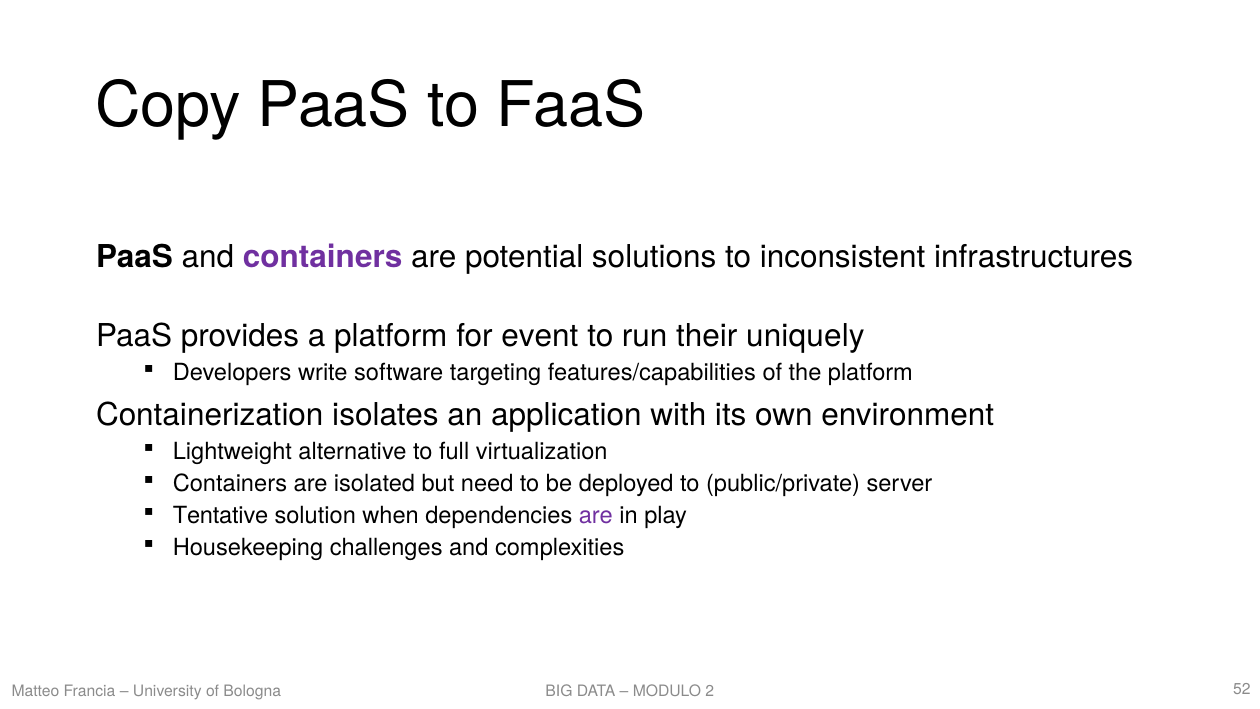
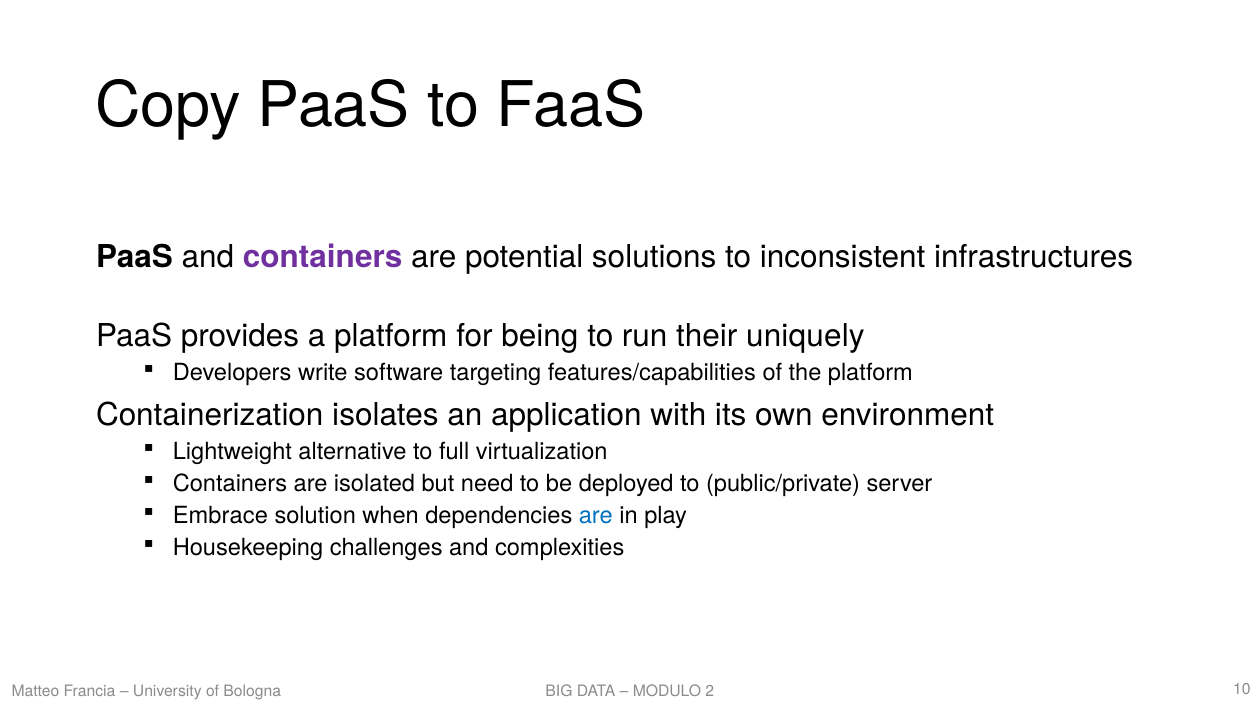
event: event -> being (540, 336)
Tentative: Tentative -> Embrace (220, 516)
are colour: purple -> blue (596, 516)
52: 52 -> 10 (1242, 689)
